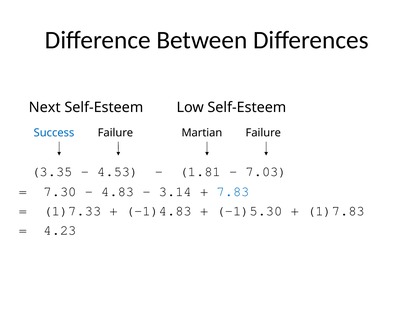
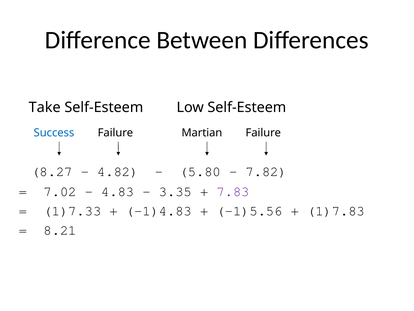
Next: Next -> Take (45, 107)
3.35: 3.35 -> 8.27 (52, 171)
4.53: 4.53 -> 4.82 (118, 171)
1.81: 1.81 -> 5.80 (200, 171)
7.03: 7.03 -> 7.82 (266, 171)
7.30: 7.30 -> 7.02 (60, 191)
3.14: 3.14 -> 3.35 (175, 191)
7.83 colour: blue -> purple (233, 191)
-1)5.30: -1)5.30 -> -1)5.56 (250, 211)
4.23: 4.23 -> 8.21 (60, 230)
